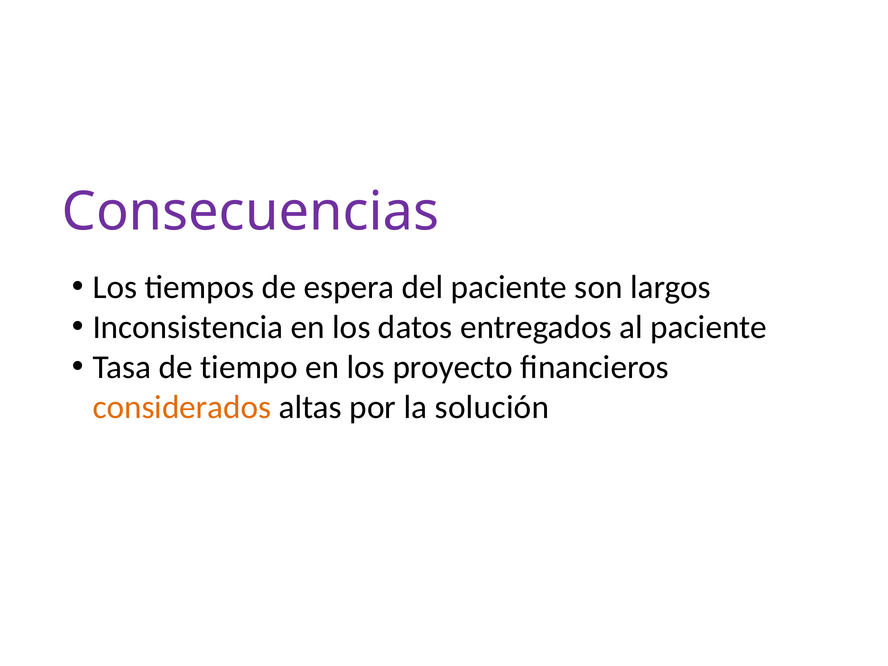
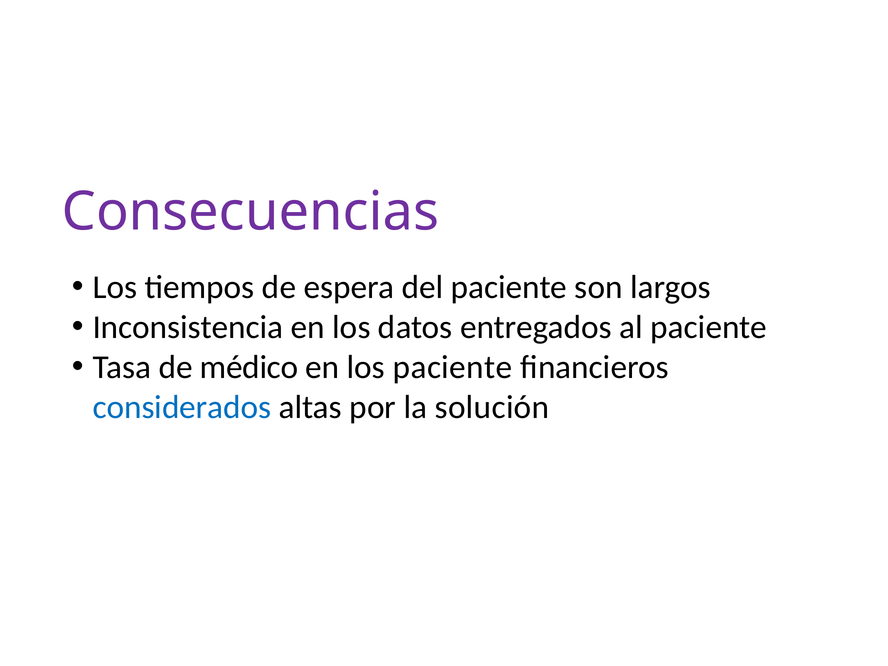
tiempo: tiempo -> médico (249, 367)
los proyecto: proyecto -> paciente (453, 367)
considerados colour: orange -> blue (182, 407)
